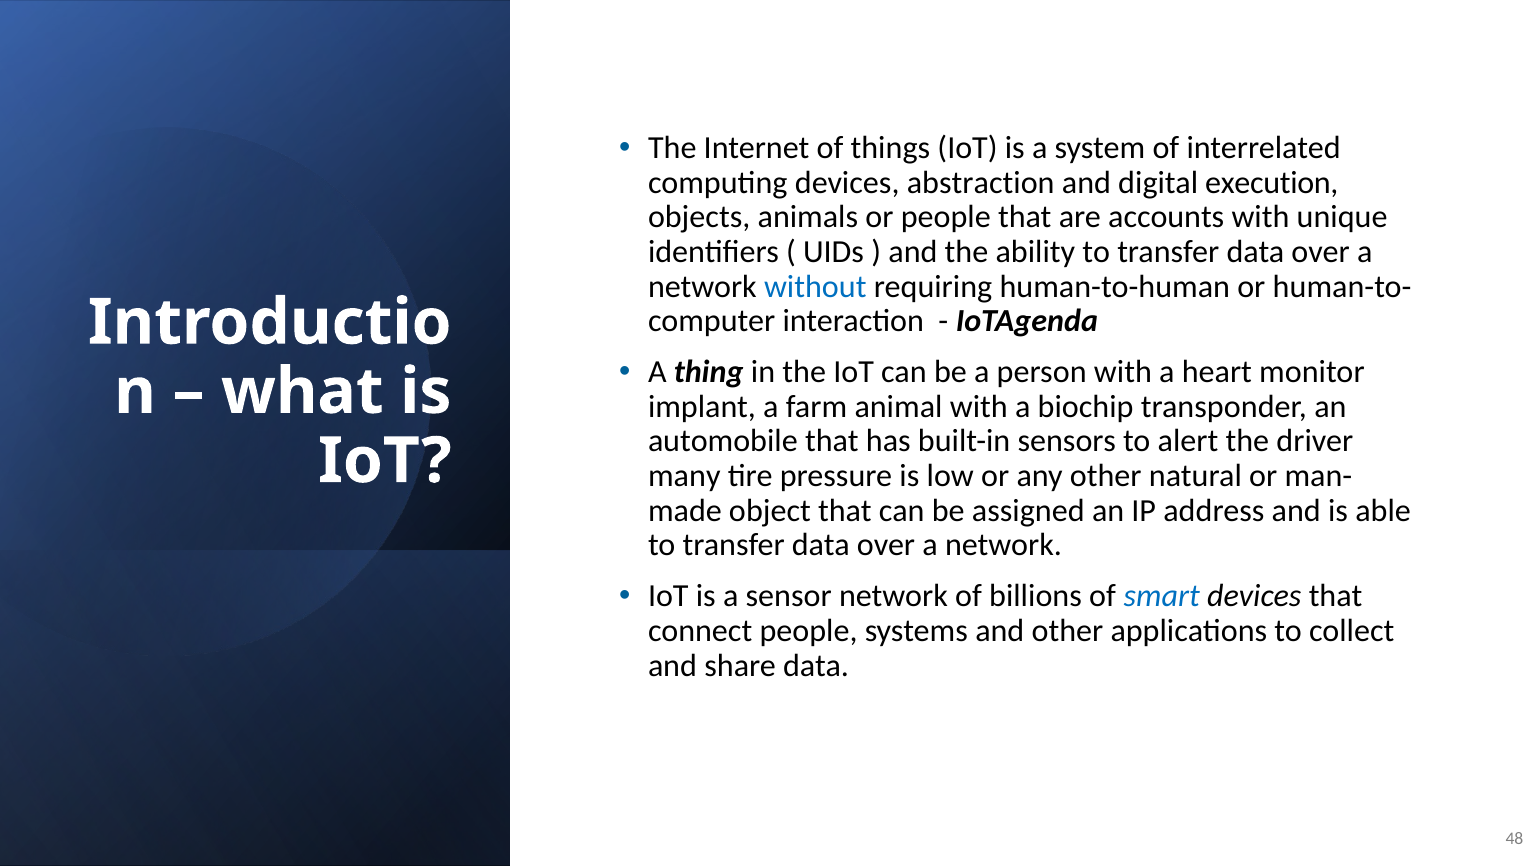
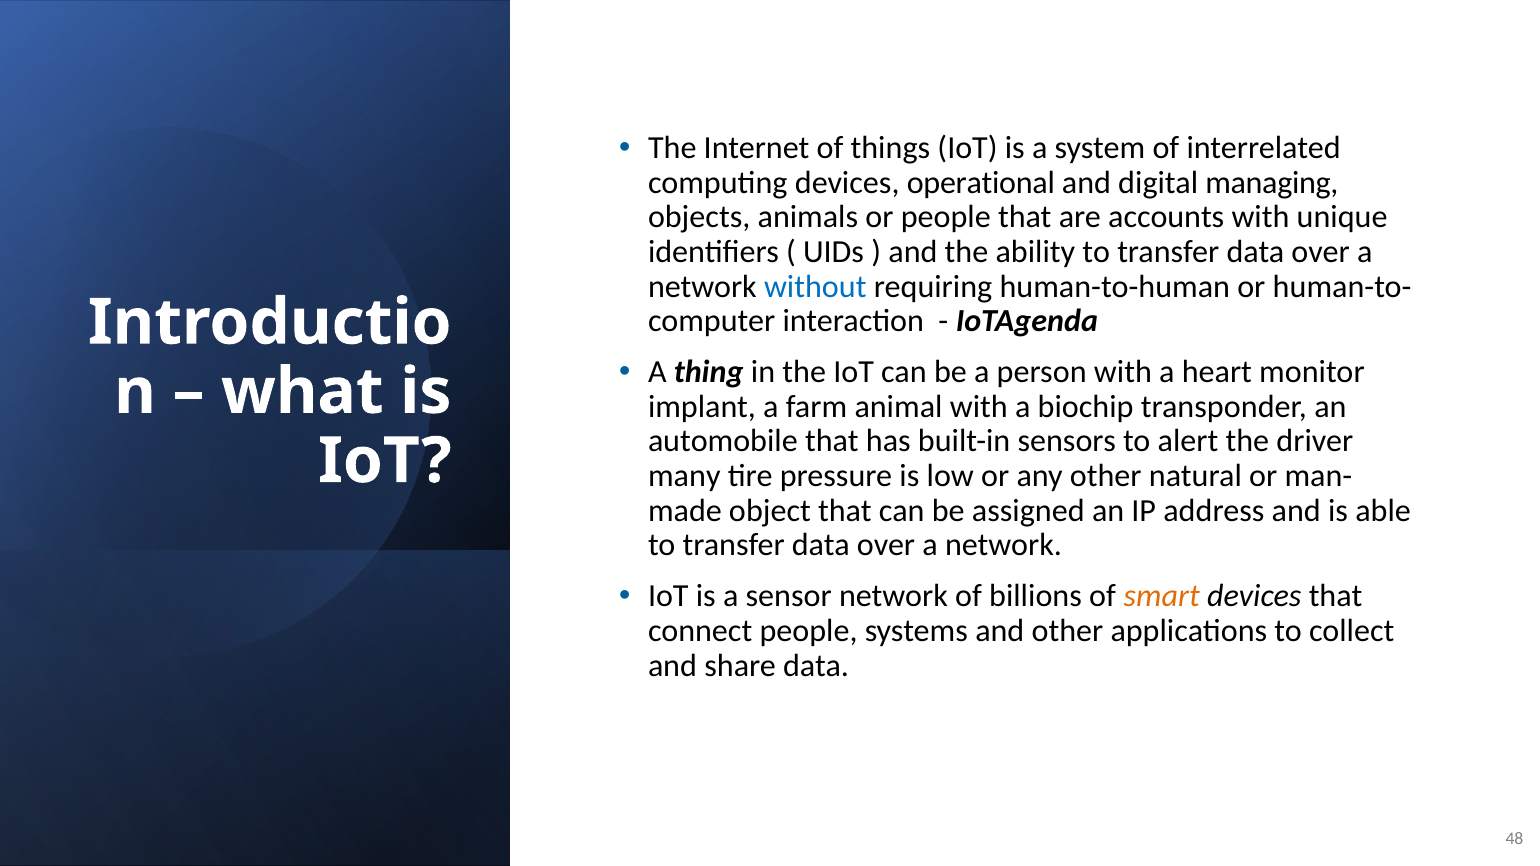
abstraction: abstraction -> operational (981, 183)
execution: execution -> managing (1272, 183)
smart colour: blue -> orange (1162, 596)
